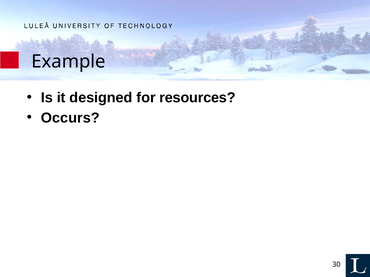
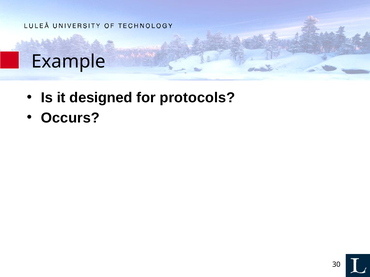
resources: resources -> protocols (197, 98)
